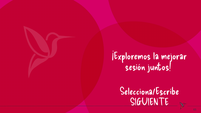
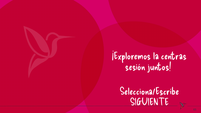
mejorar: mejorar -> centras (174, 56)
